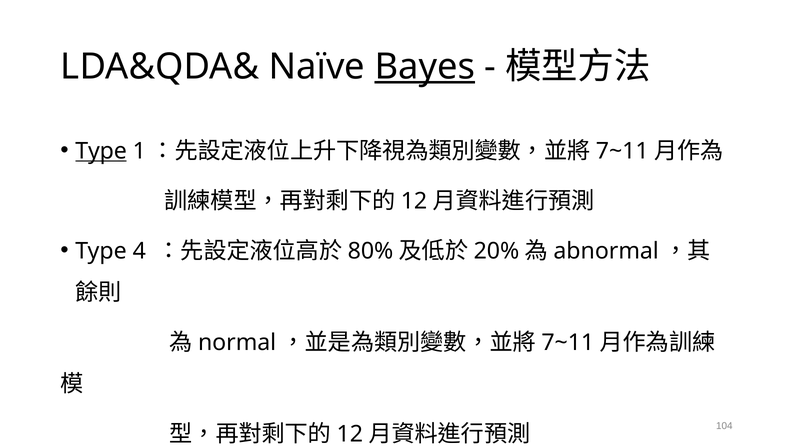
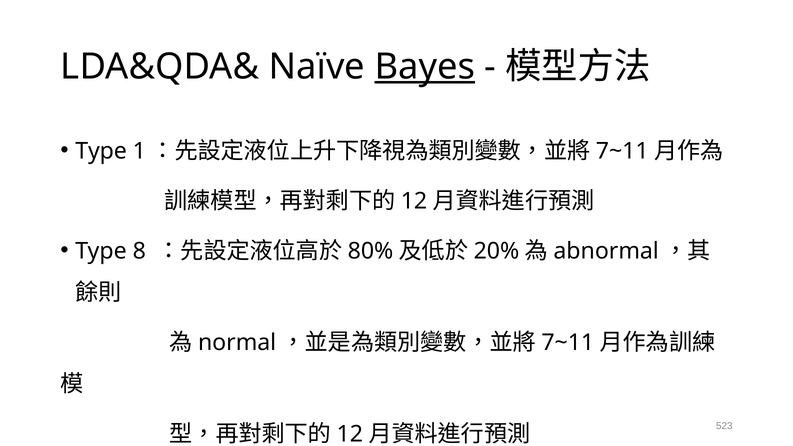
Type underline: present -> none (101, 151)
4: 4 -> 8 (139, 251)
104: 104 -> 523 (724, 426)
